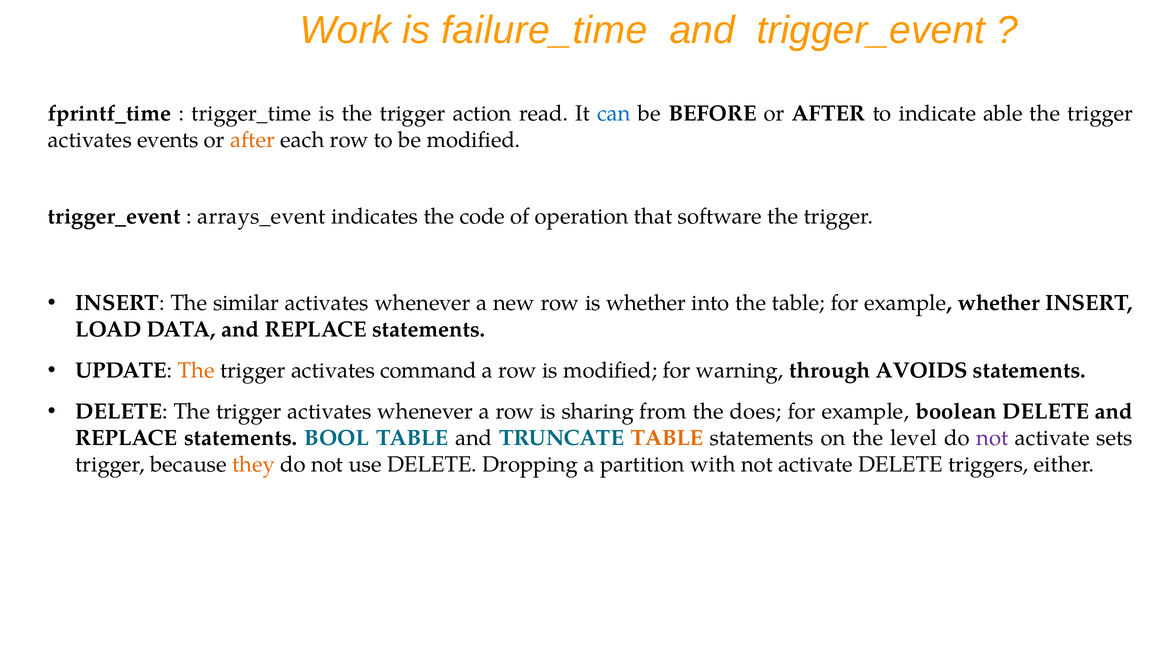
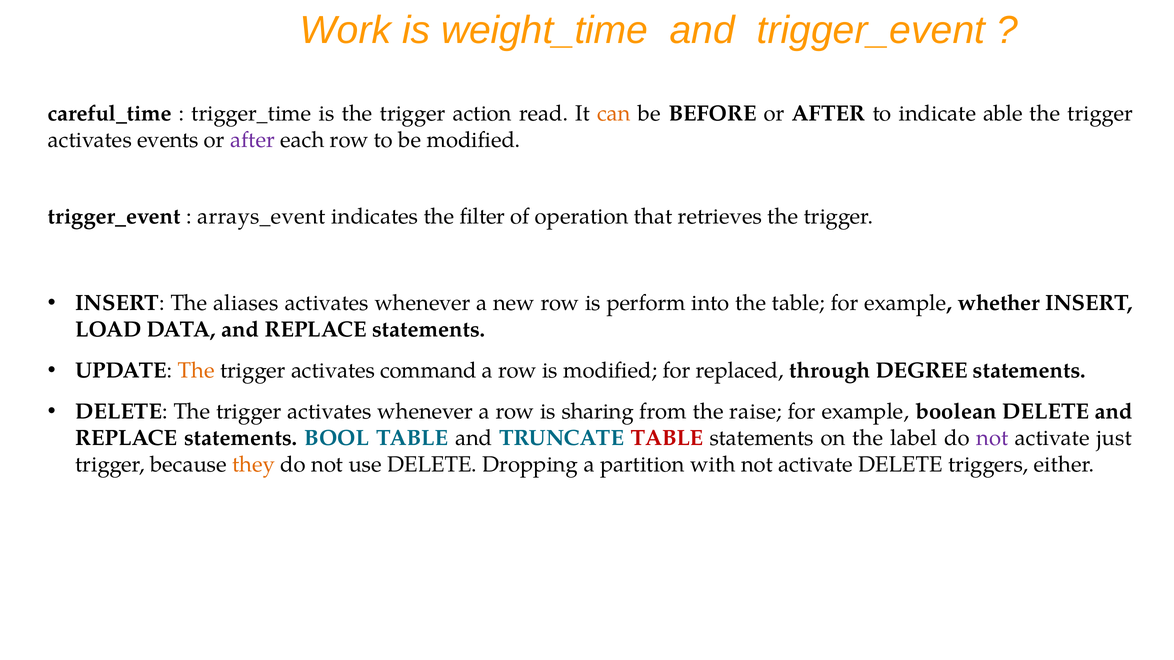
failure_time: failure_time -> weight_time (545, 31)
fprintf_time: fprintf_time -> careful_time (110, 114)
can colour: blue -> orange (614, 114)
after colour: orange -> purple (252, 140)
code: code -> filter (482, 217)
software: software -> retrieves (720, 217)
similar: similar -> aliases (246, 303)
is whether: whether -> perform (646, 303)
warning: warning -> replaced (740, 371)
AVOIDS: AVOIDS -> DEGREE (922, 371)
does: does -> raise (756, 412)
TABLE colour: orange -> red (667, 438)
level: level -> label (914, 438)
sets: sets -> just (1114, 438)
